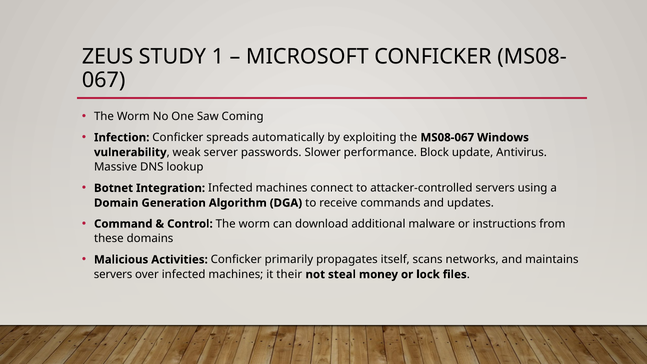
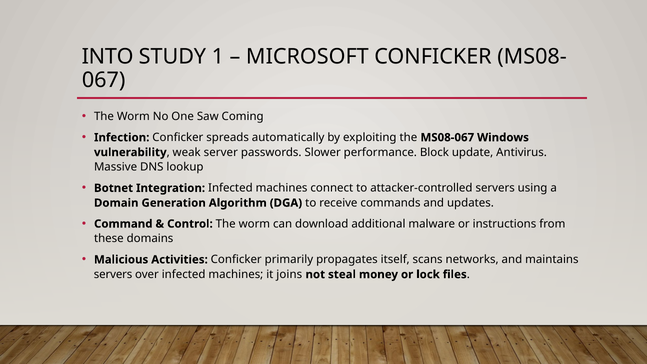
ZEUS: ZEUS -> INTO (108, 57)
their: their -> joins (289, 274)
